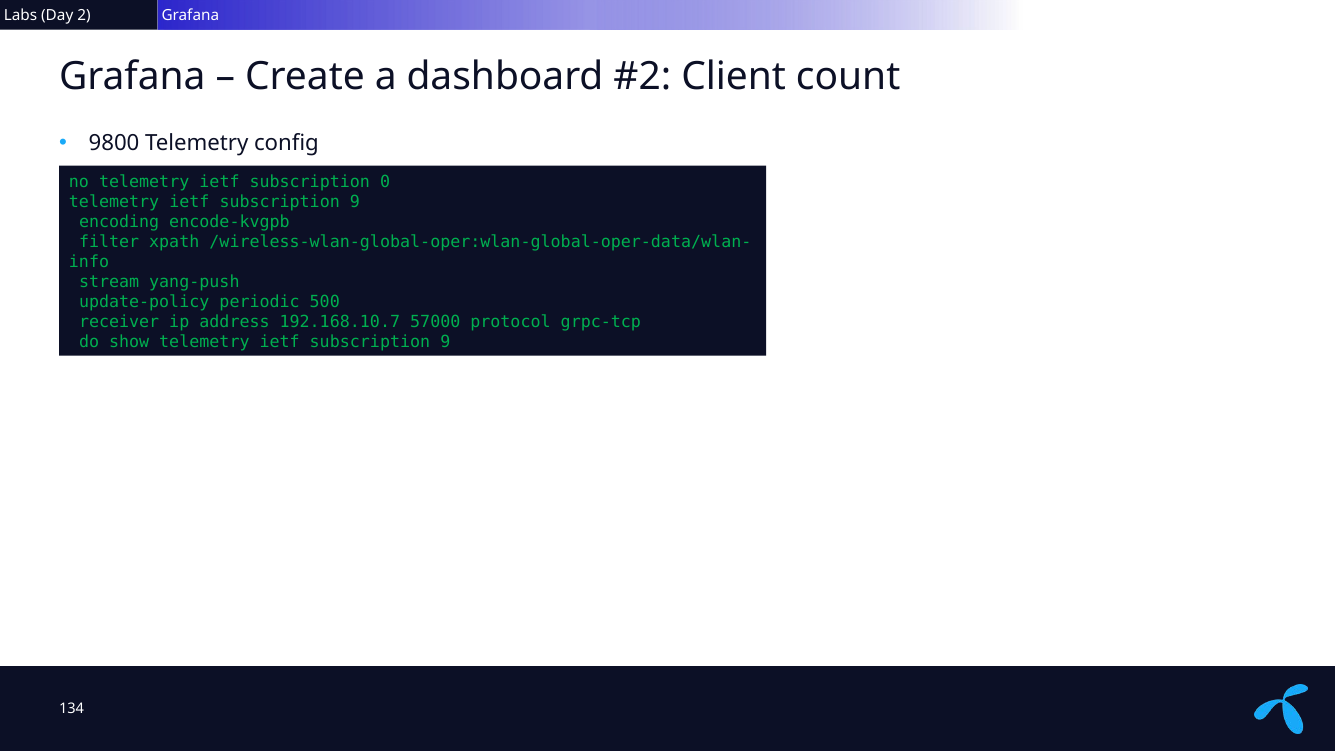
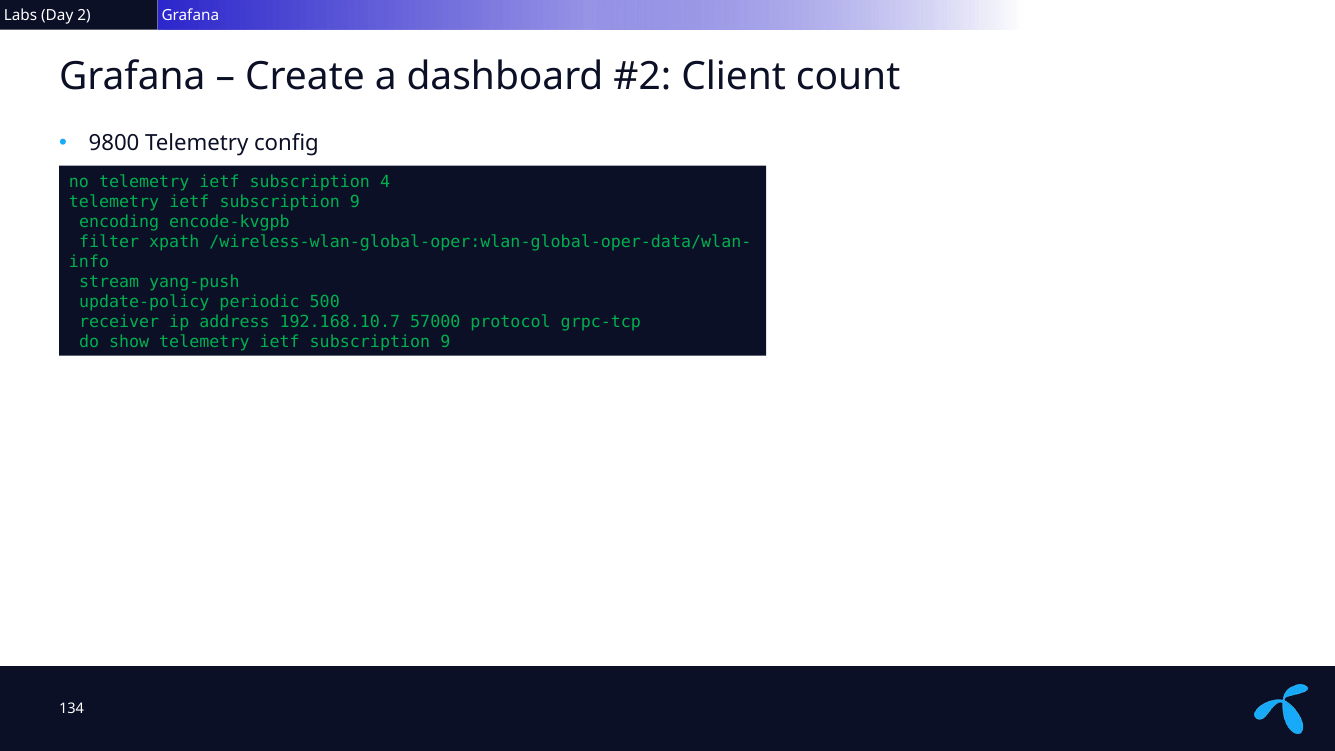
0: 0 -> 4 (385, 182)
